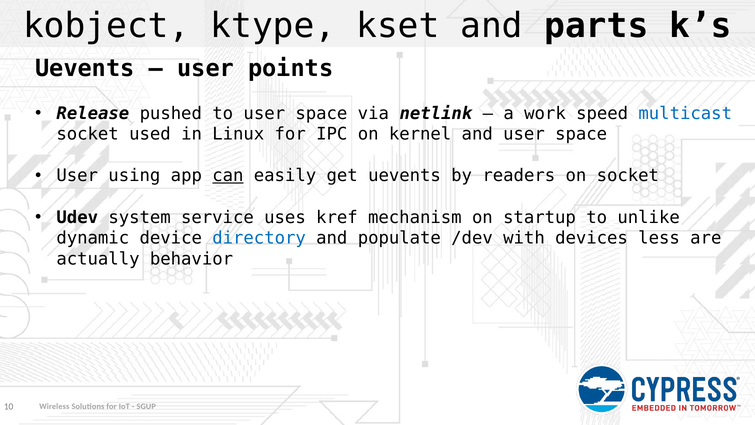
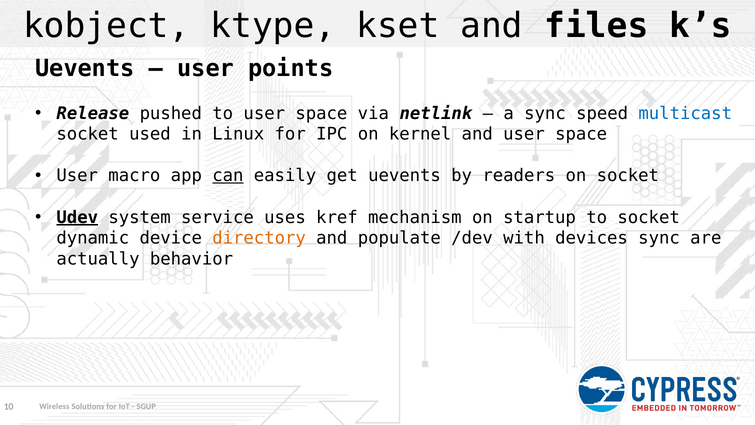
parts: parts -> files (596, 26)
a work: work -> sync (545, 113)
using: using -> macro (134, 176)
Udev underline: none -> present (77, 217)
to unlike: unlike -> socket (649, 217)
directory colour: blue -> orange (259, 238)
devices less: less -> sync (659, 238)
